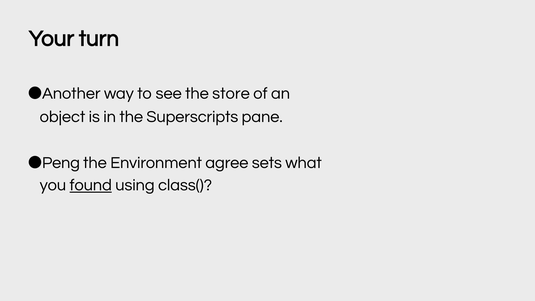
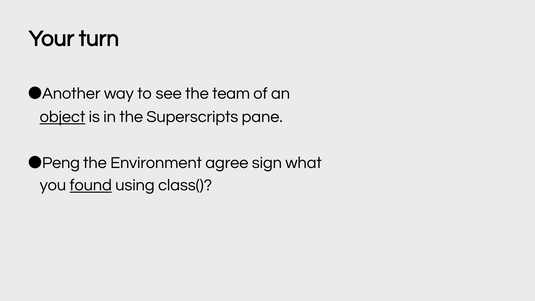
store: store -> team (231, 94)
object underline: none -> present (63, 117)
sets: sets -> sign (267, 163)
